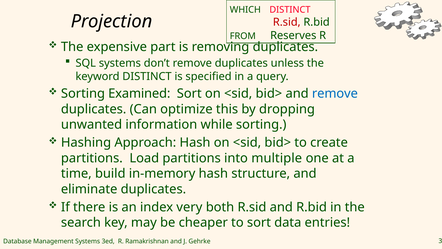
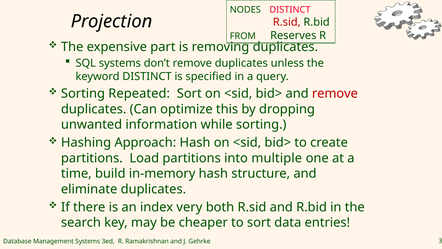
WHICH: WHICH -> NODES (245, 10)
Examined: Examined -> Repeated (139, 93)
remove colour: blue -> red (335, 93)
